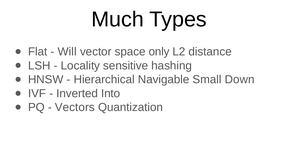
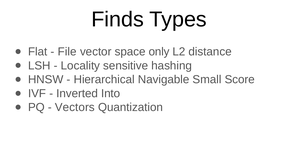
Much: Much -> Finds (118, 19)
Will: Will -> File (67, 52)
Down: Down -> Score (240, 79)
